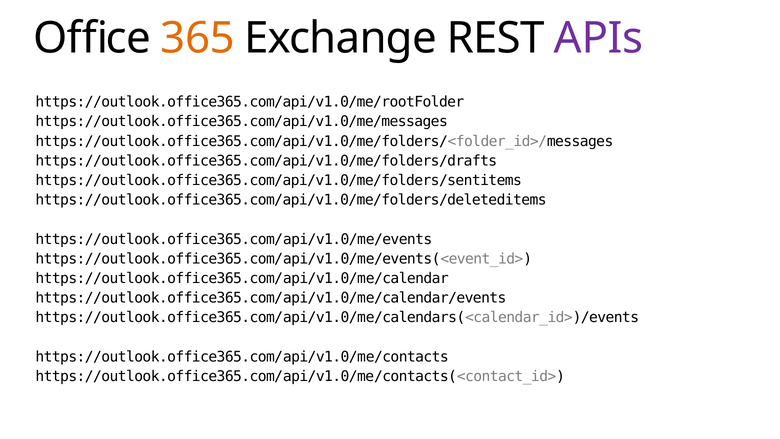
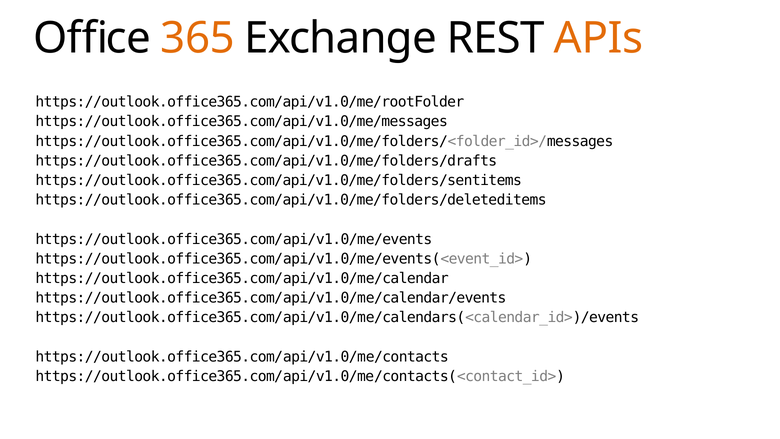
APIs colour: purple -> orange (598, 38)
